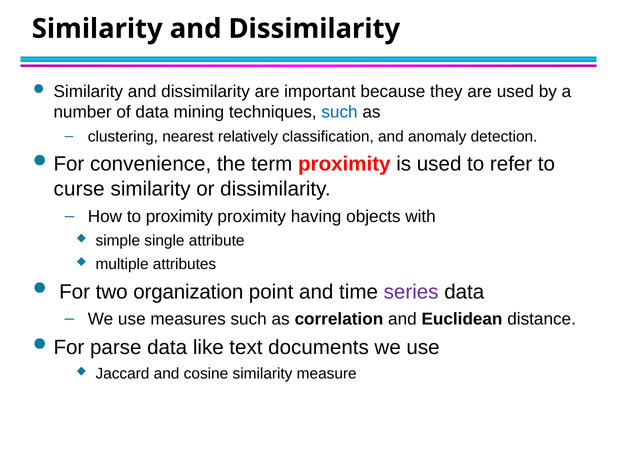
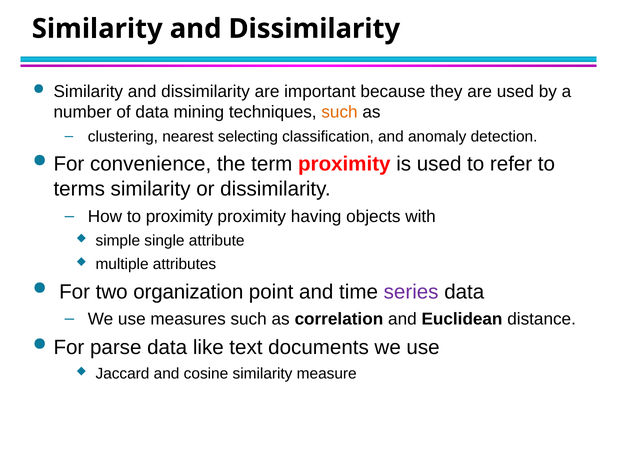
such colour: blue -> orange (340, 112)
relatively: relatively -> selecting (248, 137)
curse: curse -> terms (79, 189)
